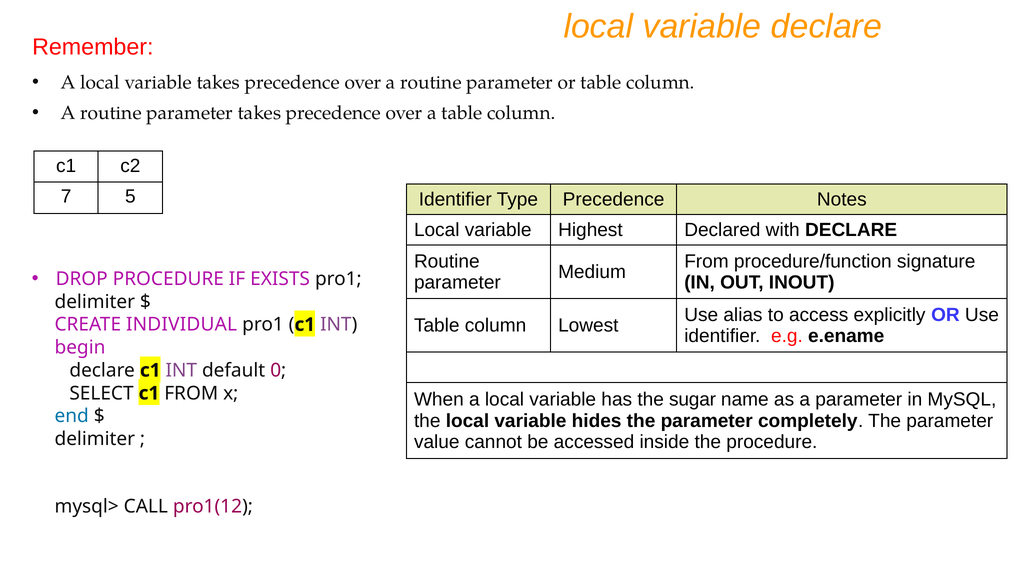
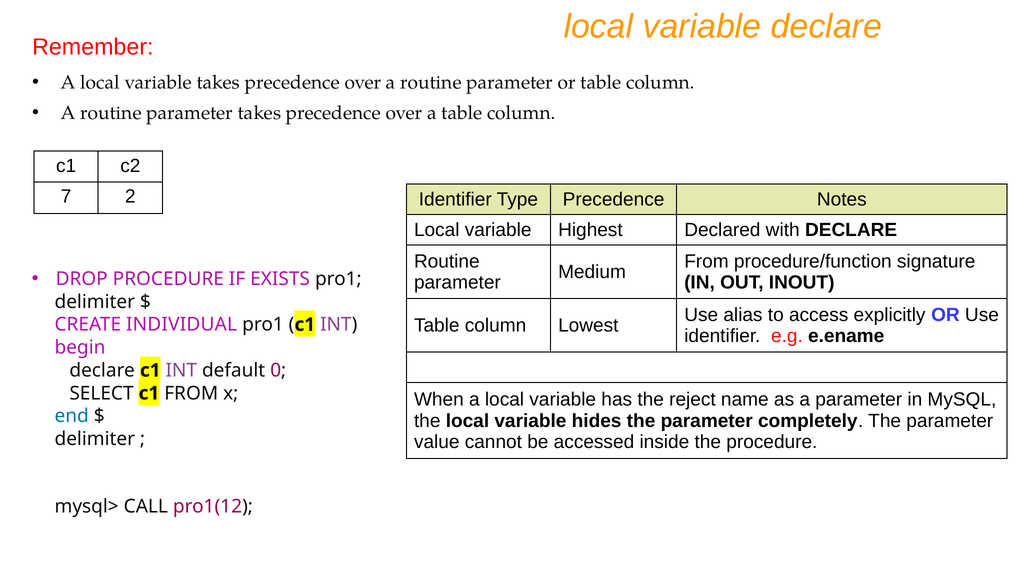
5: 5 -> 2 (130, 197)
sugar: sugar -> reject (692, 400)
